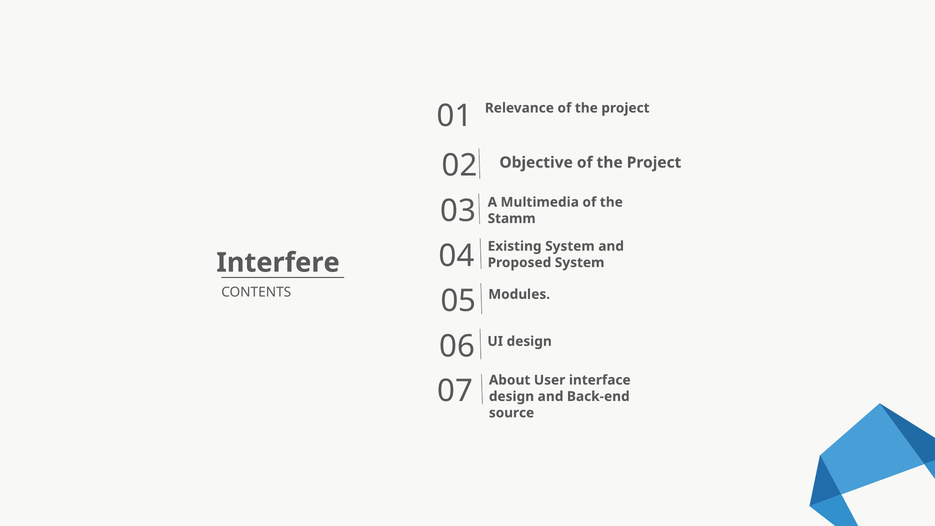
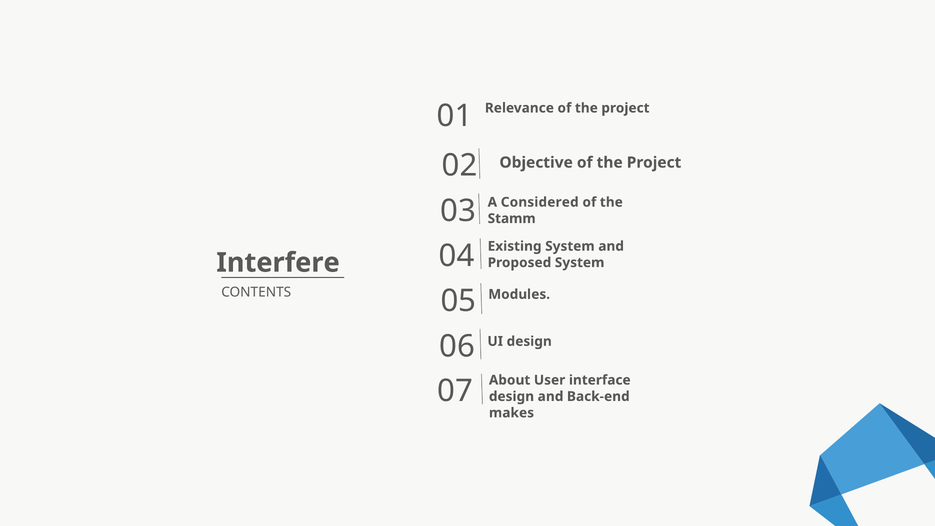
Multimedia: Multimedia -> Considered (540, 202)
source: source -> makes (511, 413)
